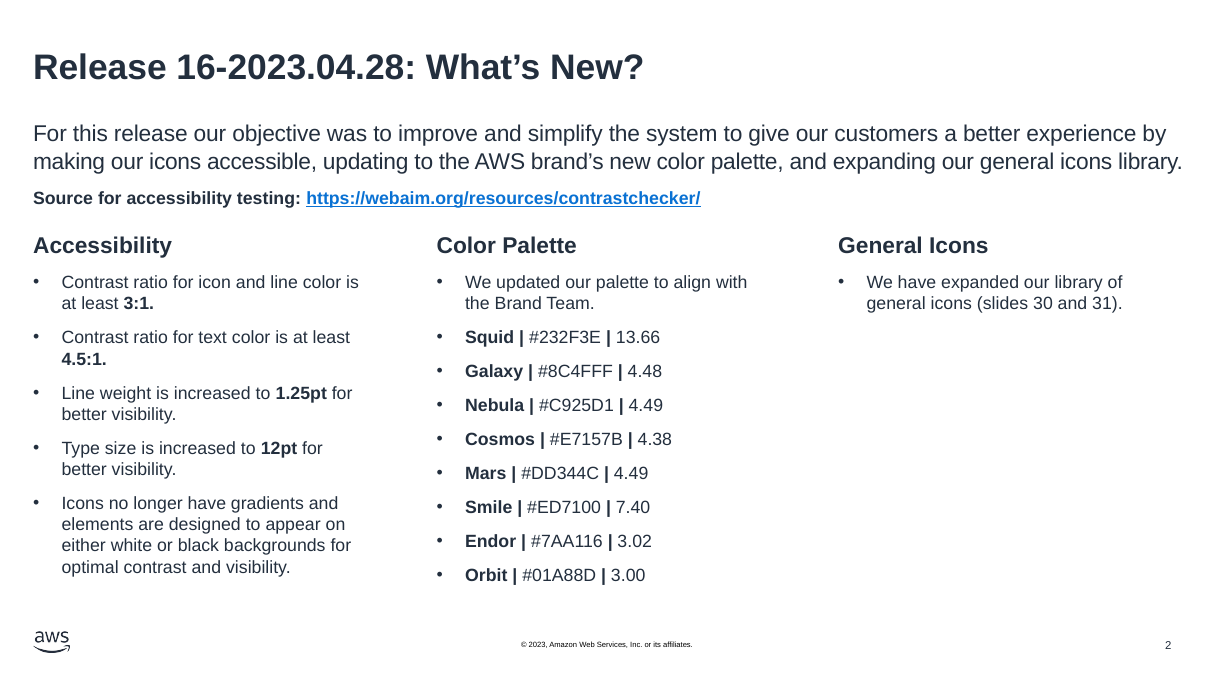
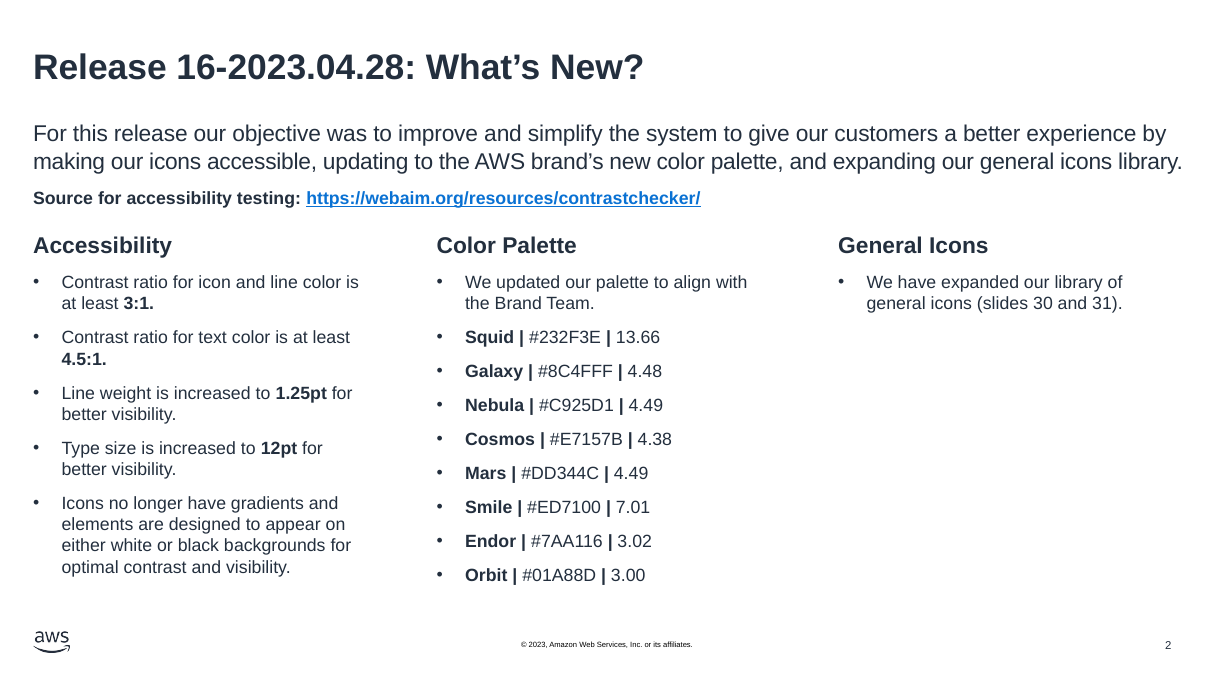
7.40: 7.40 -> 7.01 (633, 507)
